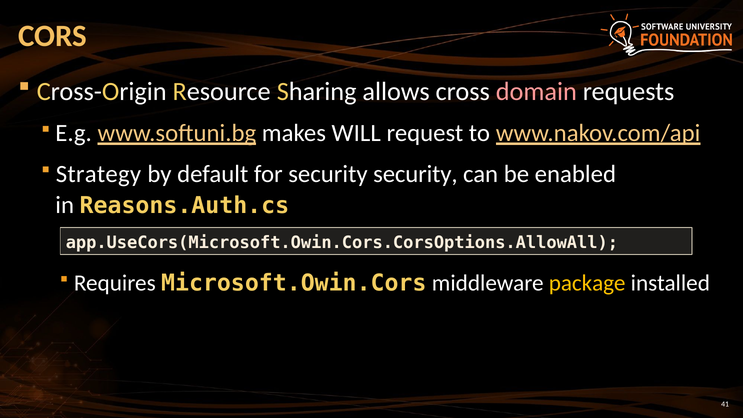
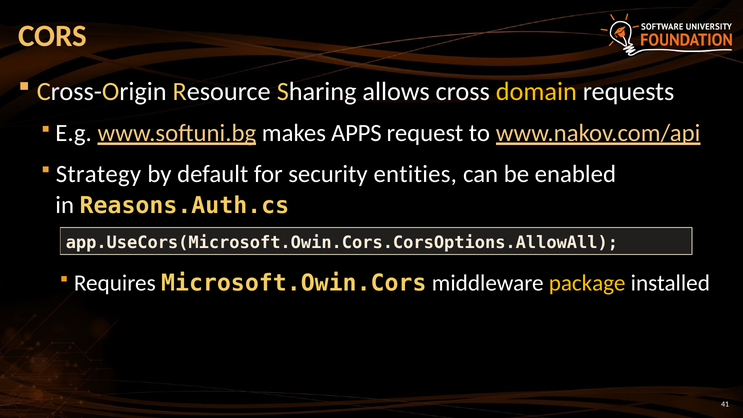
domain colour: pink -> yellow (536, 92)
WILL: WILL -> APPS (356, 133)
security security: security -> entities (415, 174)
